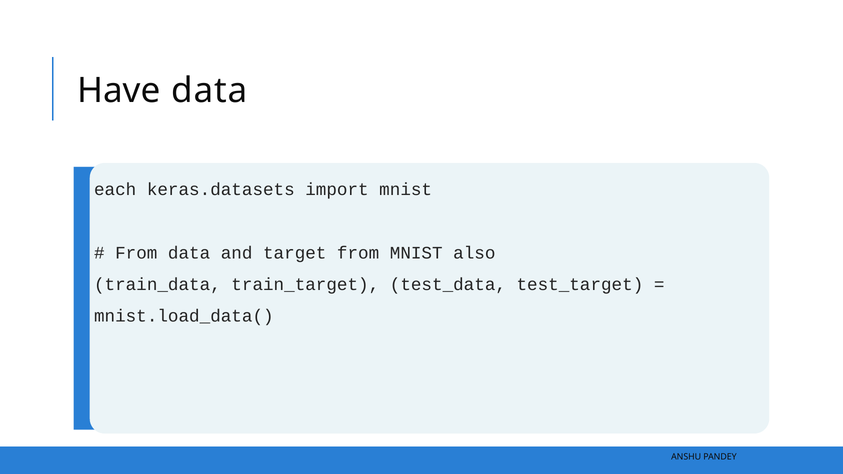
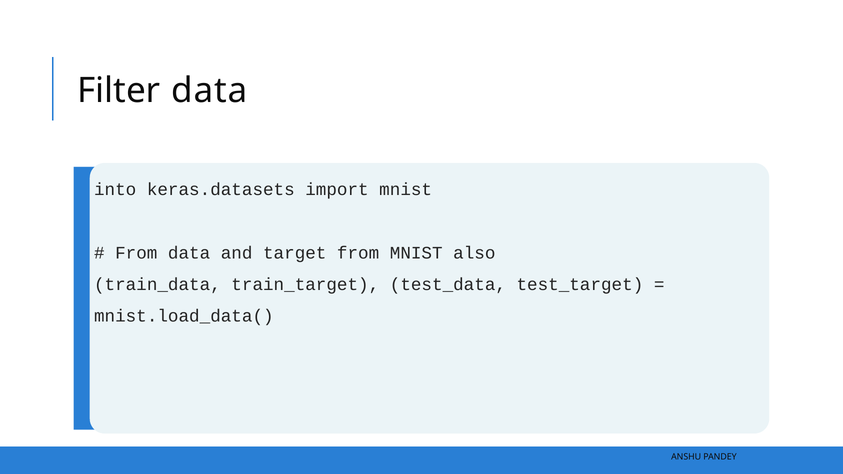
Have: Have -> Filter (119, 91)
each: each -> into (115, 190)
